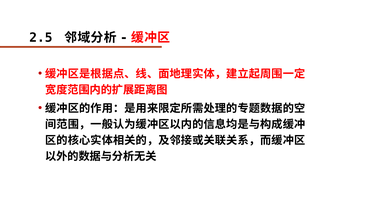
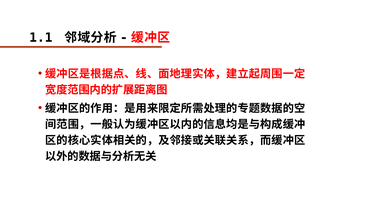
2.5: 2.5 -> 1.1 (41, 38)
